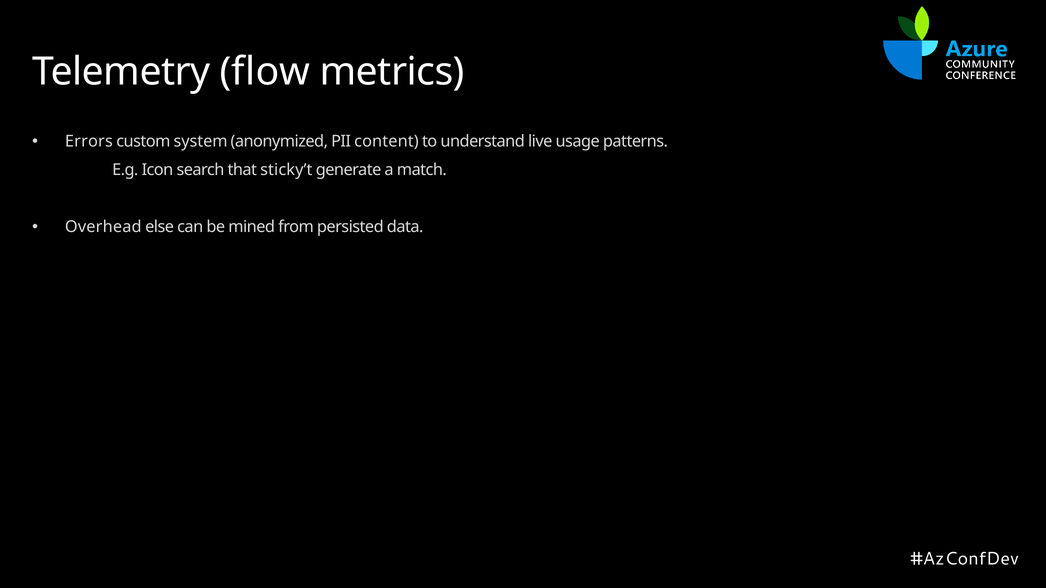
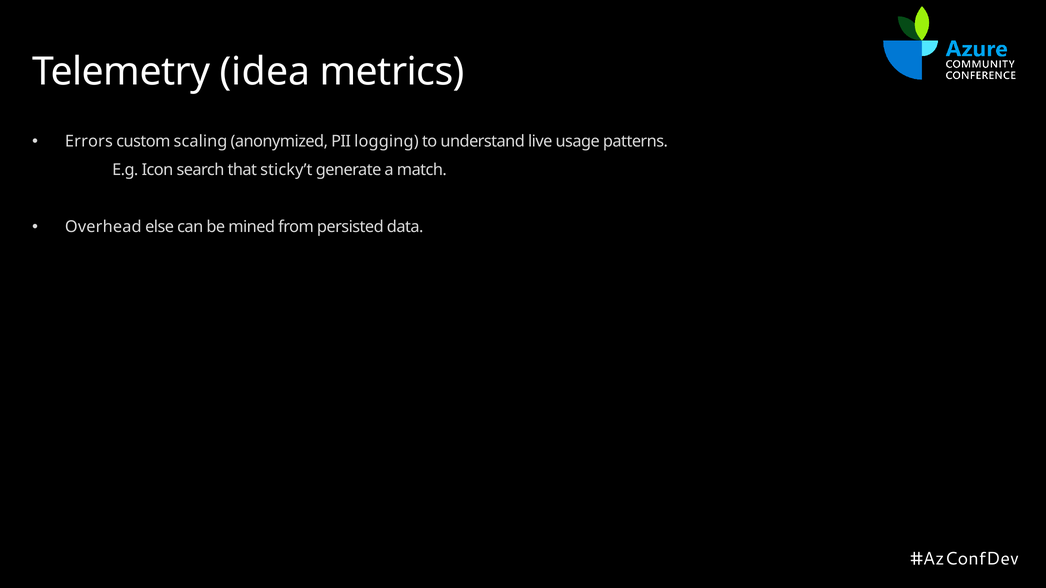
flow: flow -> idea (265, 72)
system: system -> scaling (201, 141)
content: content -> logging (386, 141)
